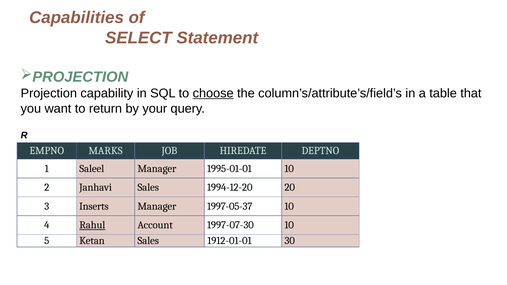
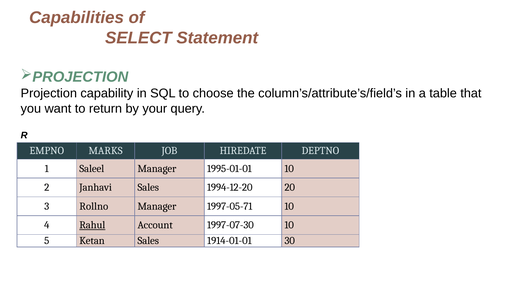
choose underline: present -> none (213, 93)
Inserts: Inserts -> Rollno (94, 206)
1997-05-37: 1997-05-37 -> 1997-05-71 (230, 206)
1912-01-01: 1912-01-01 -> 1914-01-01 (229, 241)
